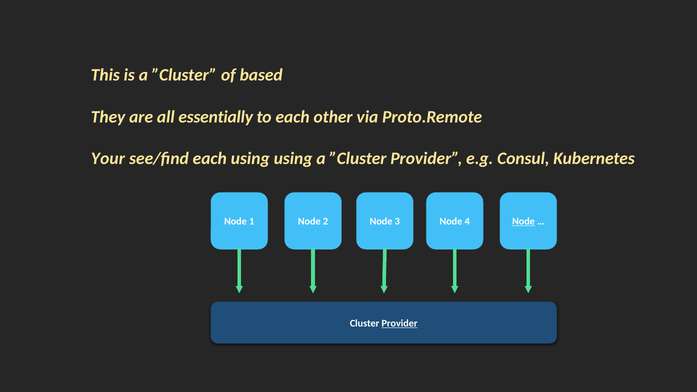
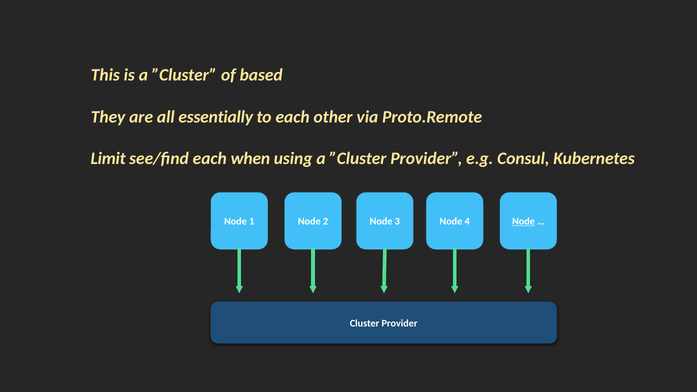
Your: Your -> Limit (108, 159)
each using: using -> when (250, 159)
Provider underline: present -> none (400, 323)
